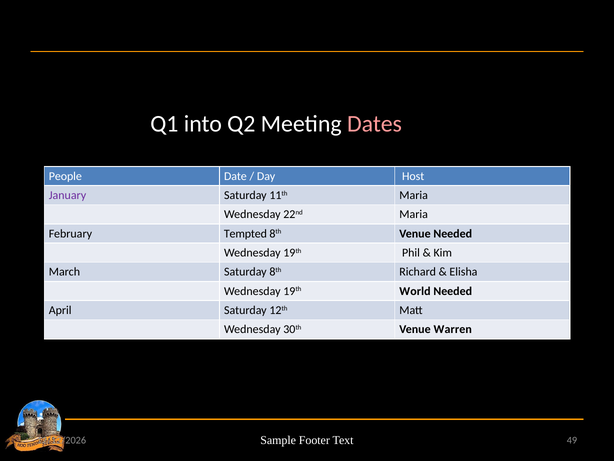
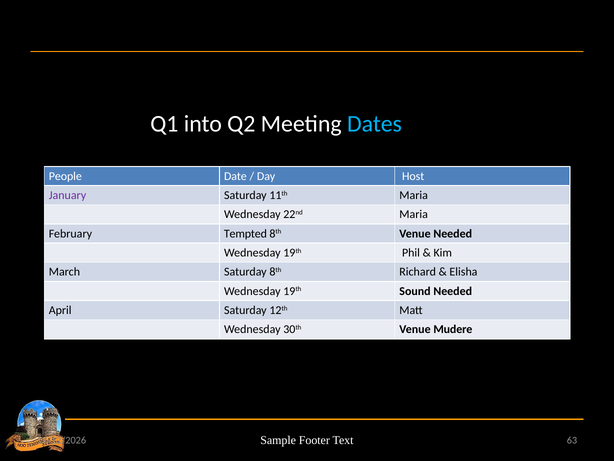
Dates colour: pink -> light blue (374, 124)
World: World -> Sound (415, 291)
Warren: Warren -> Mudere (453, 329)
49: 49 -> 63 (572, 440)
